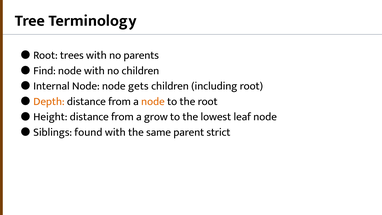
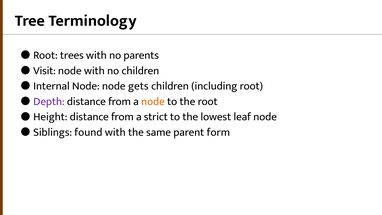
Find: Find -> Visit (44, 71)
Depth colour: orange -> purple (49, 101)
grow: grow -> strict (156, 117)
strict: strict -> form (218, 132)
